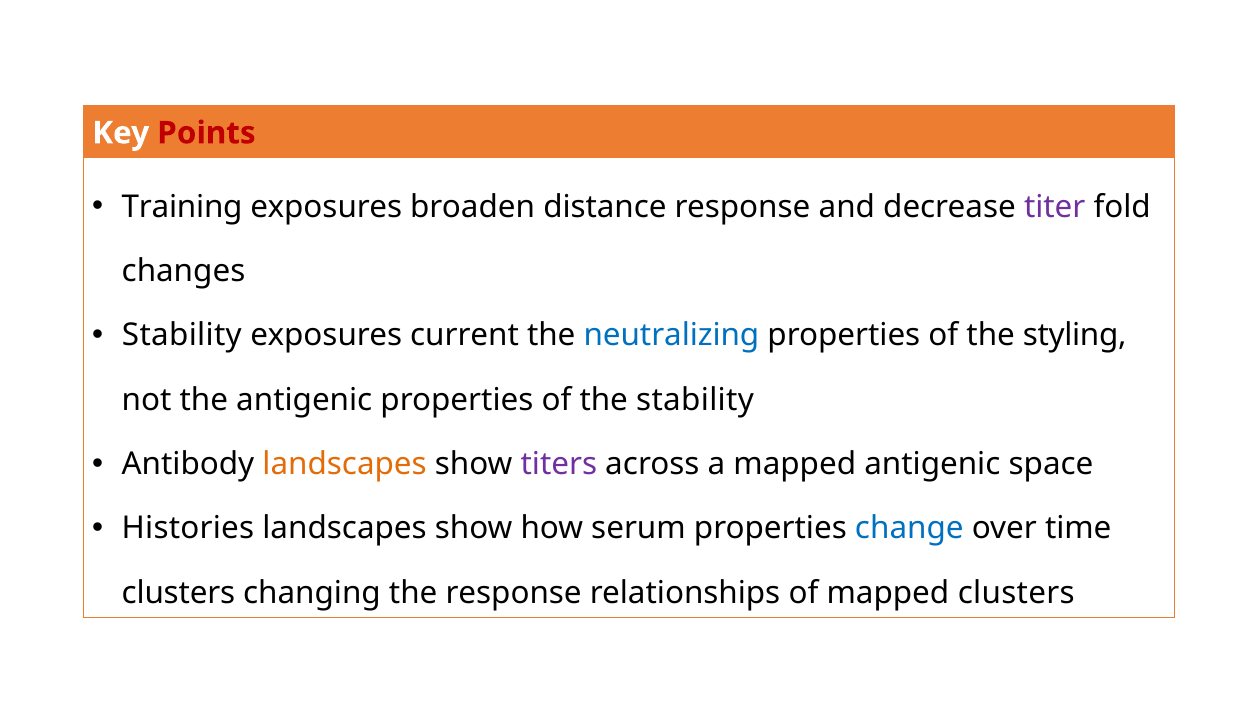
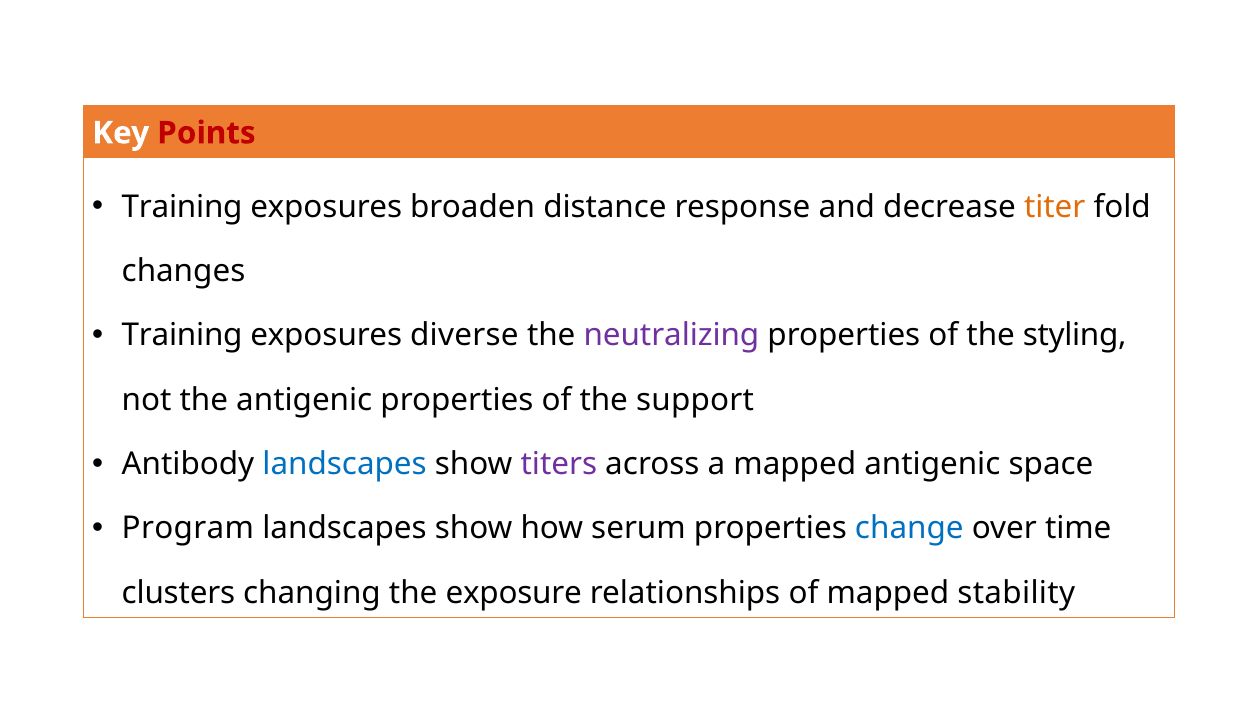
titer colour: purple -> orange (1055, 207)
Stability: Stability -> Training (182, 336)
current: current -> diverse (464, 336)
neutralizing colour: blue -> purple (671, 336)
the stability: stability -> support (695, 400)
landscapes colour: orange -> blue (345, 464)
Histories: Histories -> Program (188, 529)
the response: response -> exposure (514, 593)
mapped clusters: clusters -> stability (1016, 593)
